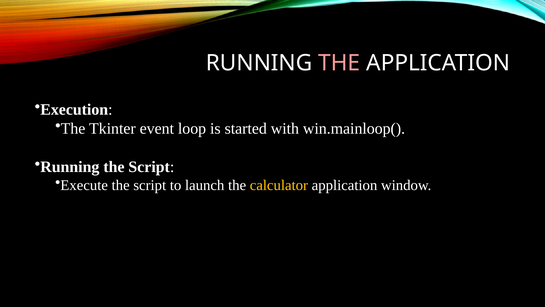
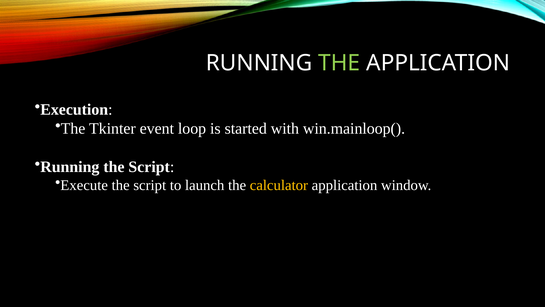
THE colour: pink -> light green (339, 63)
